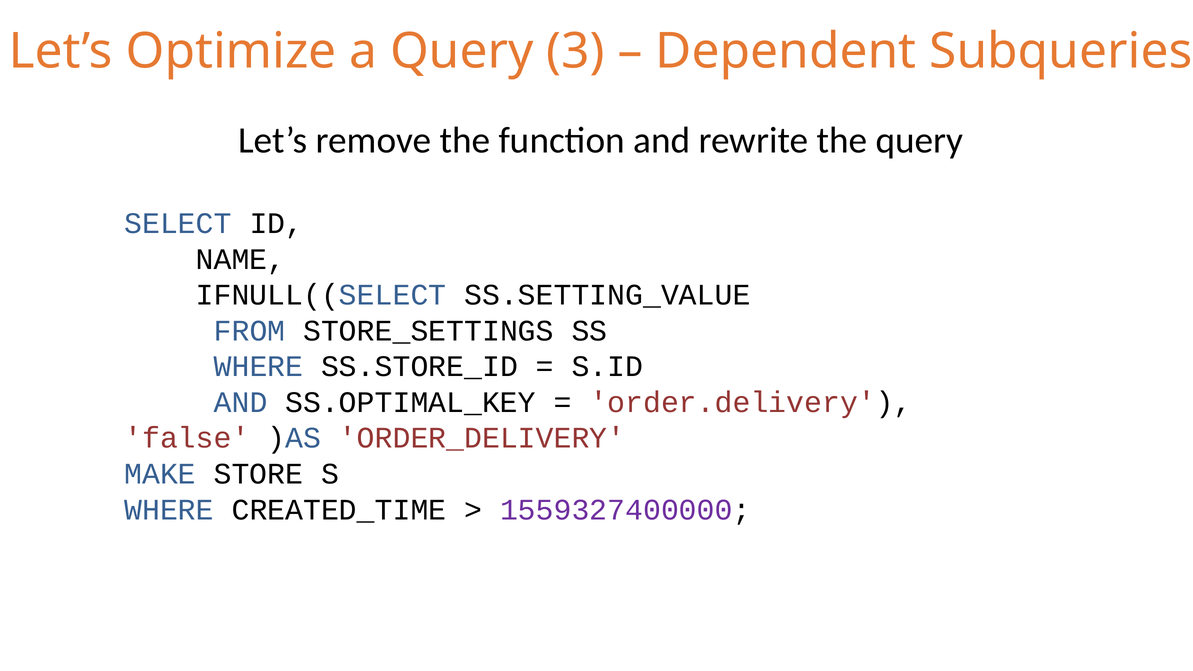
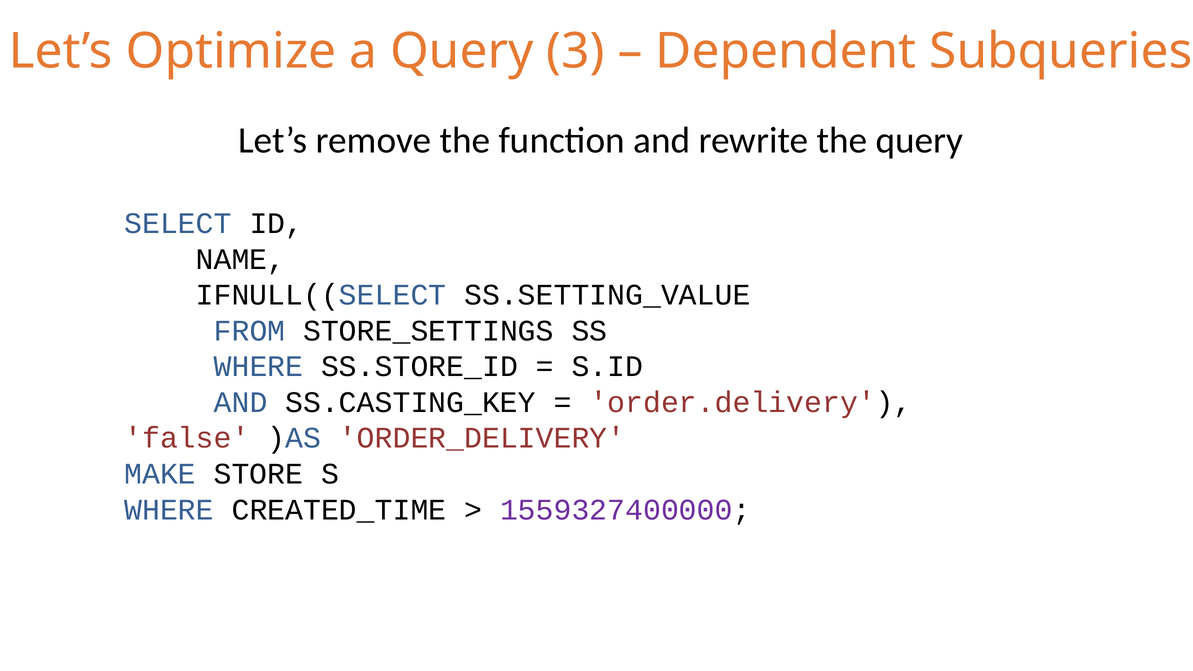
SS.OPTIMAL_KEY: SS.OPTIMAL_KEY -> SS.CASTING_KEY (411, 402)
